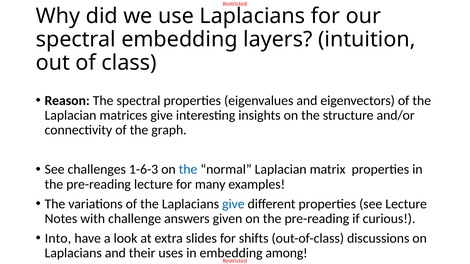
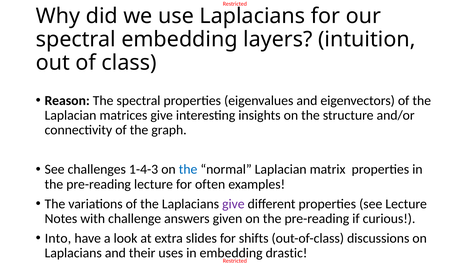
1-6-3: 1-6-3 -> 1-4-3 (144, 170)
many: many -> often (210, 184)
give colour: blue -> purple (233, 204)
among: among -> drastic (286, 253)
